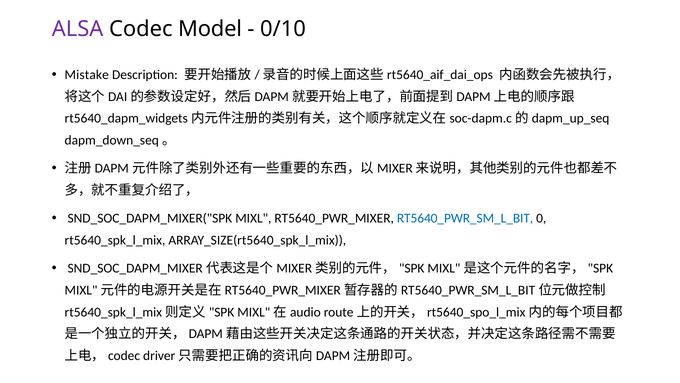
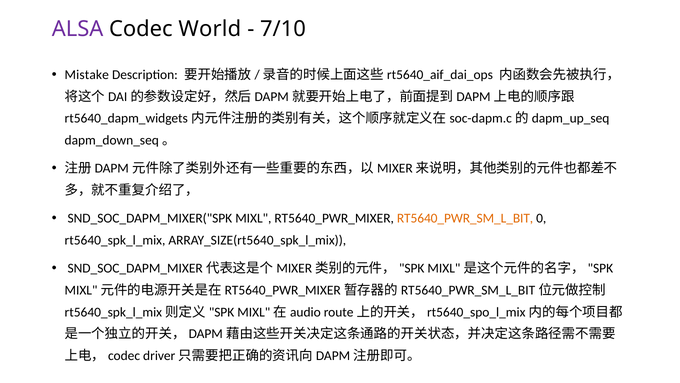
Model: Model -> World (210, 29)
0/10: 0/10 -> 7/10 (283, 29)
RT5640_PWR_SM_L_BIT colour: blue -> orange (465, 218)
